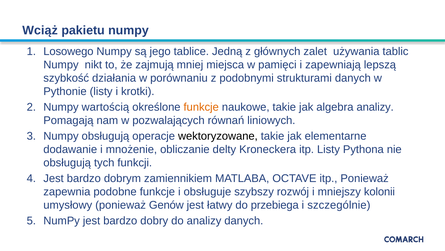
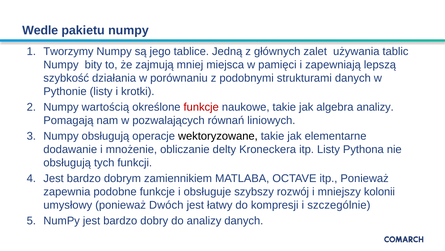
Wciąż: Wciąż -> Wedle (40, 30)
Losowego: Losowego -> Tworzymy (68, 51)
nikt: nikt -> bity (93, 65)
funkcje colour: orange -> red (201, 107)
Genów: Genów -> Dwóch (166, 205)
przebiega: przebiega -> kompresji (275, 205)
